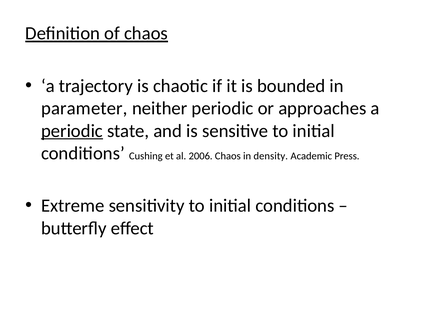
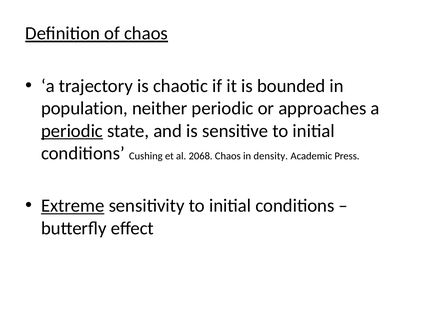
parameter: parameter -> population (84, 108)
2006: 2006 -> 2068 (201, 156)
Extreme underline: none -> present (73, 206)
